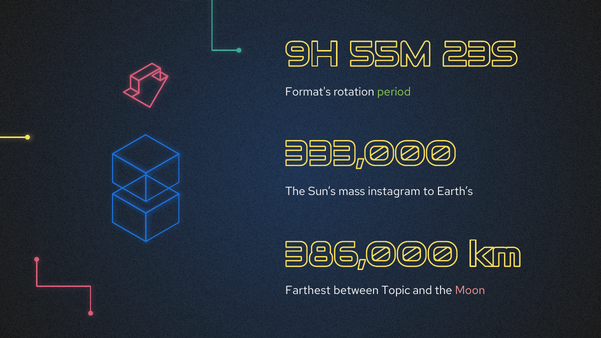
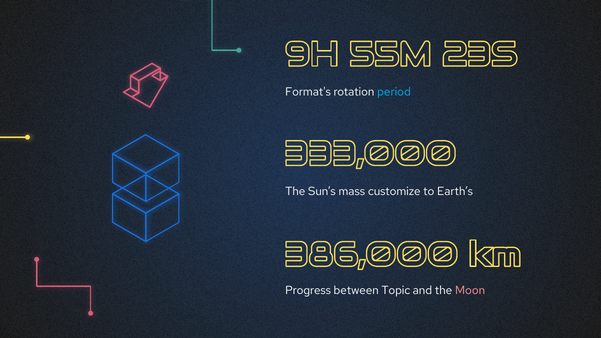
period colour: light green -> light blue (394, 92)
instagram: instagram -> customize (394, 191)
Farthest: Farthest -> Progress (308, 291)
